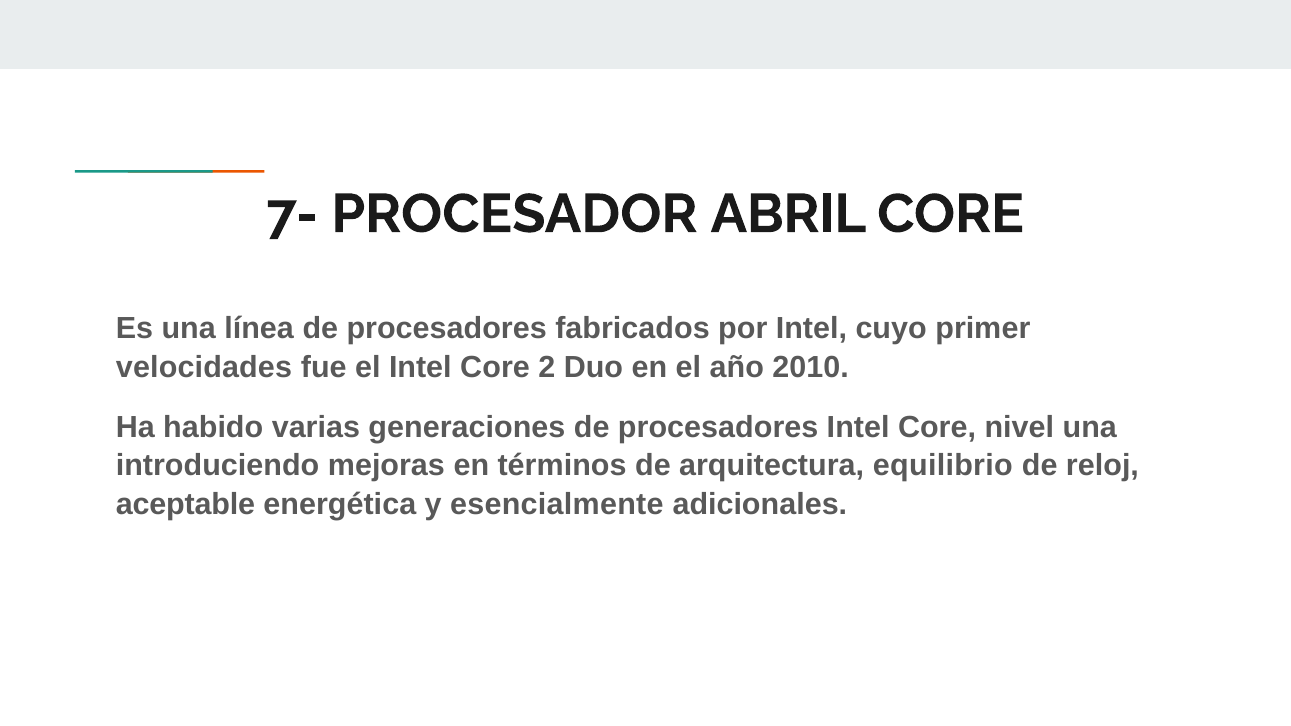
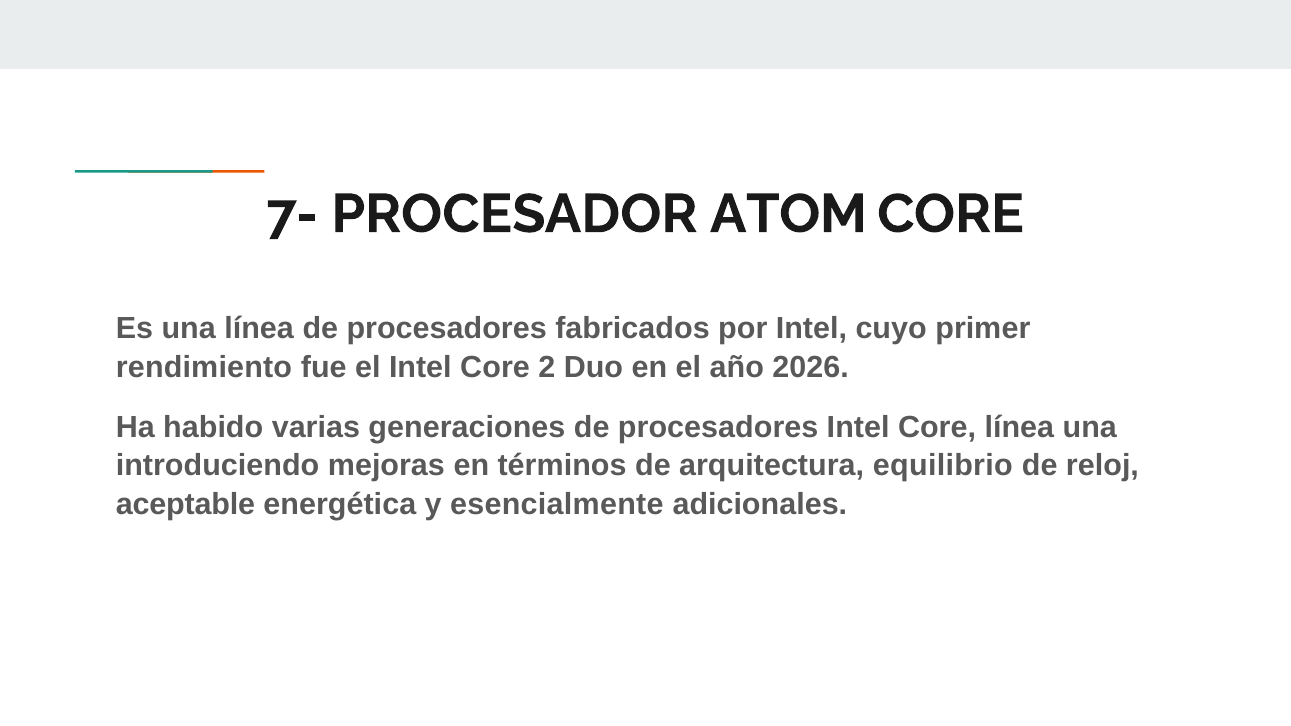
ABRIL: ABRIL -> ATOM (788, 214)
velocidades: velocidades -> rendimiento (204, 367)
2010: 2010 -> 2026 (811, 367)
Core nivel: nivel -> línea (1019, 427)
